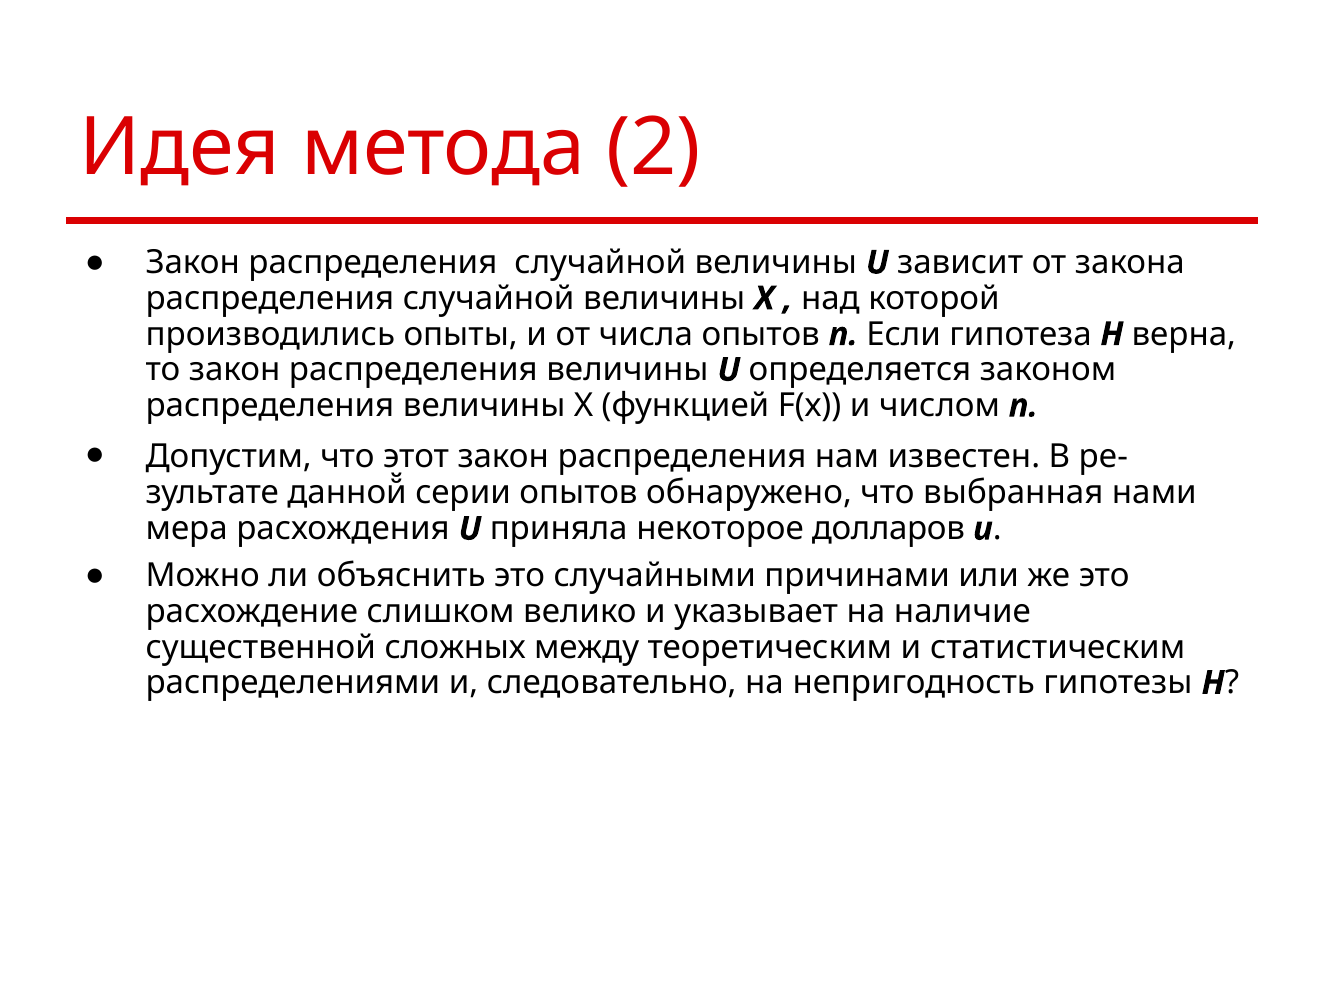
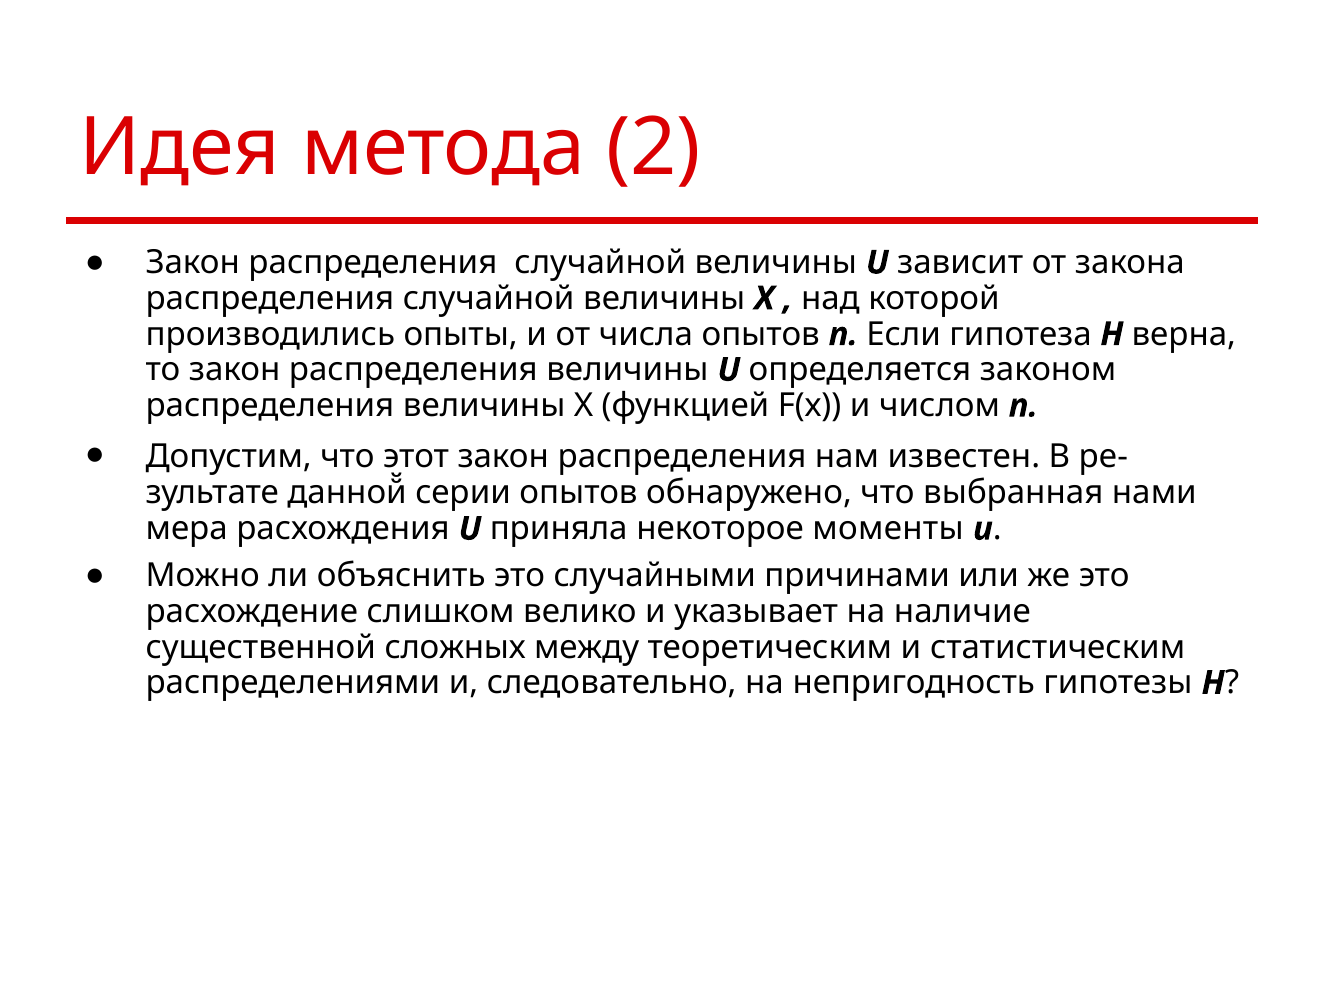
долларов: долларов -> моменты (888, 529)
